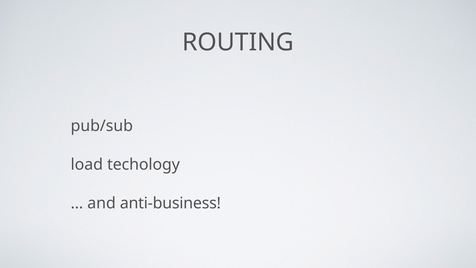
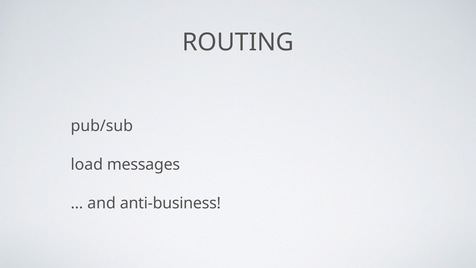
techology: techology -> messages (144, 164)
